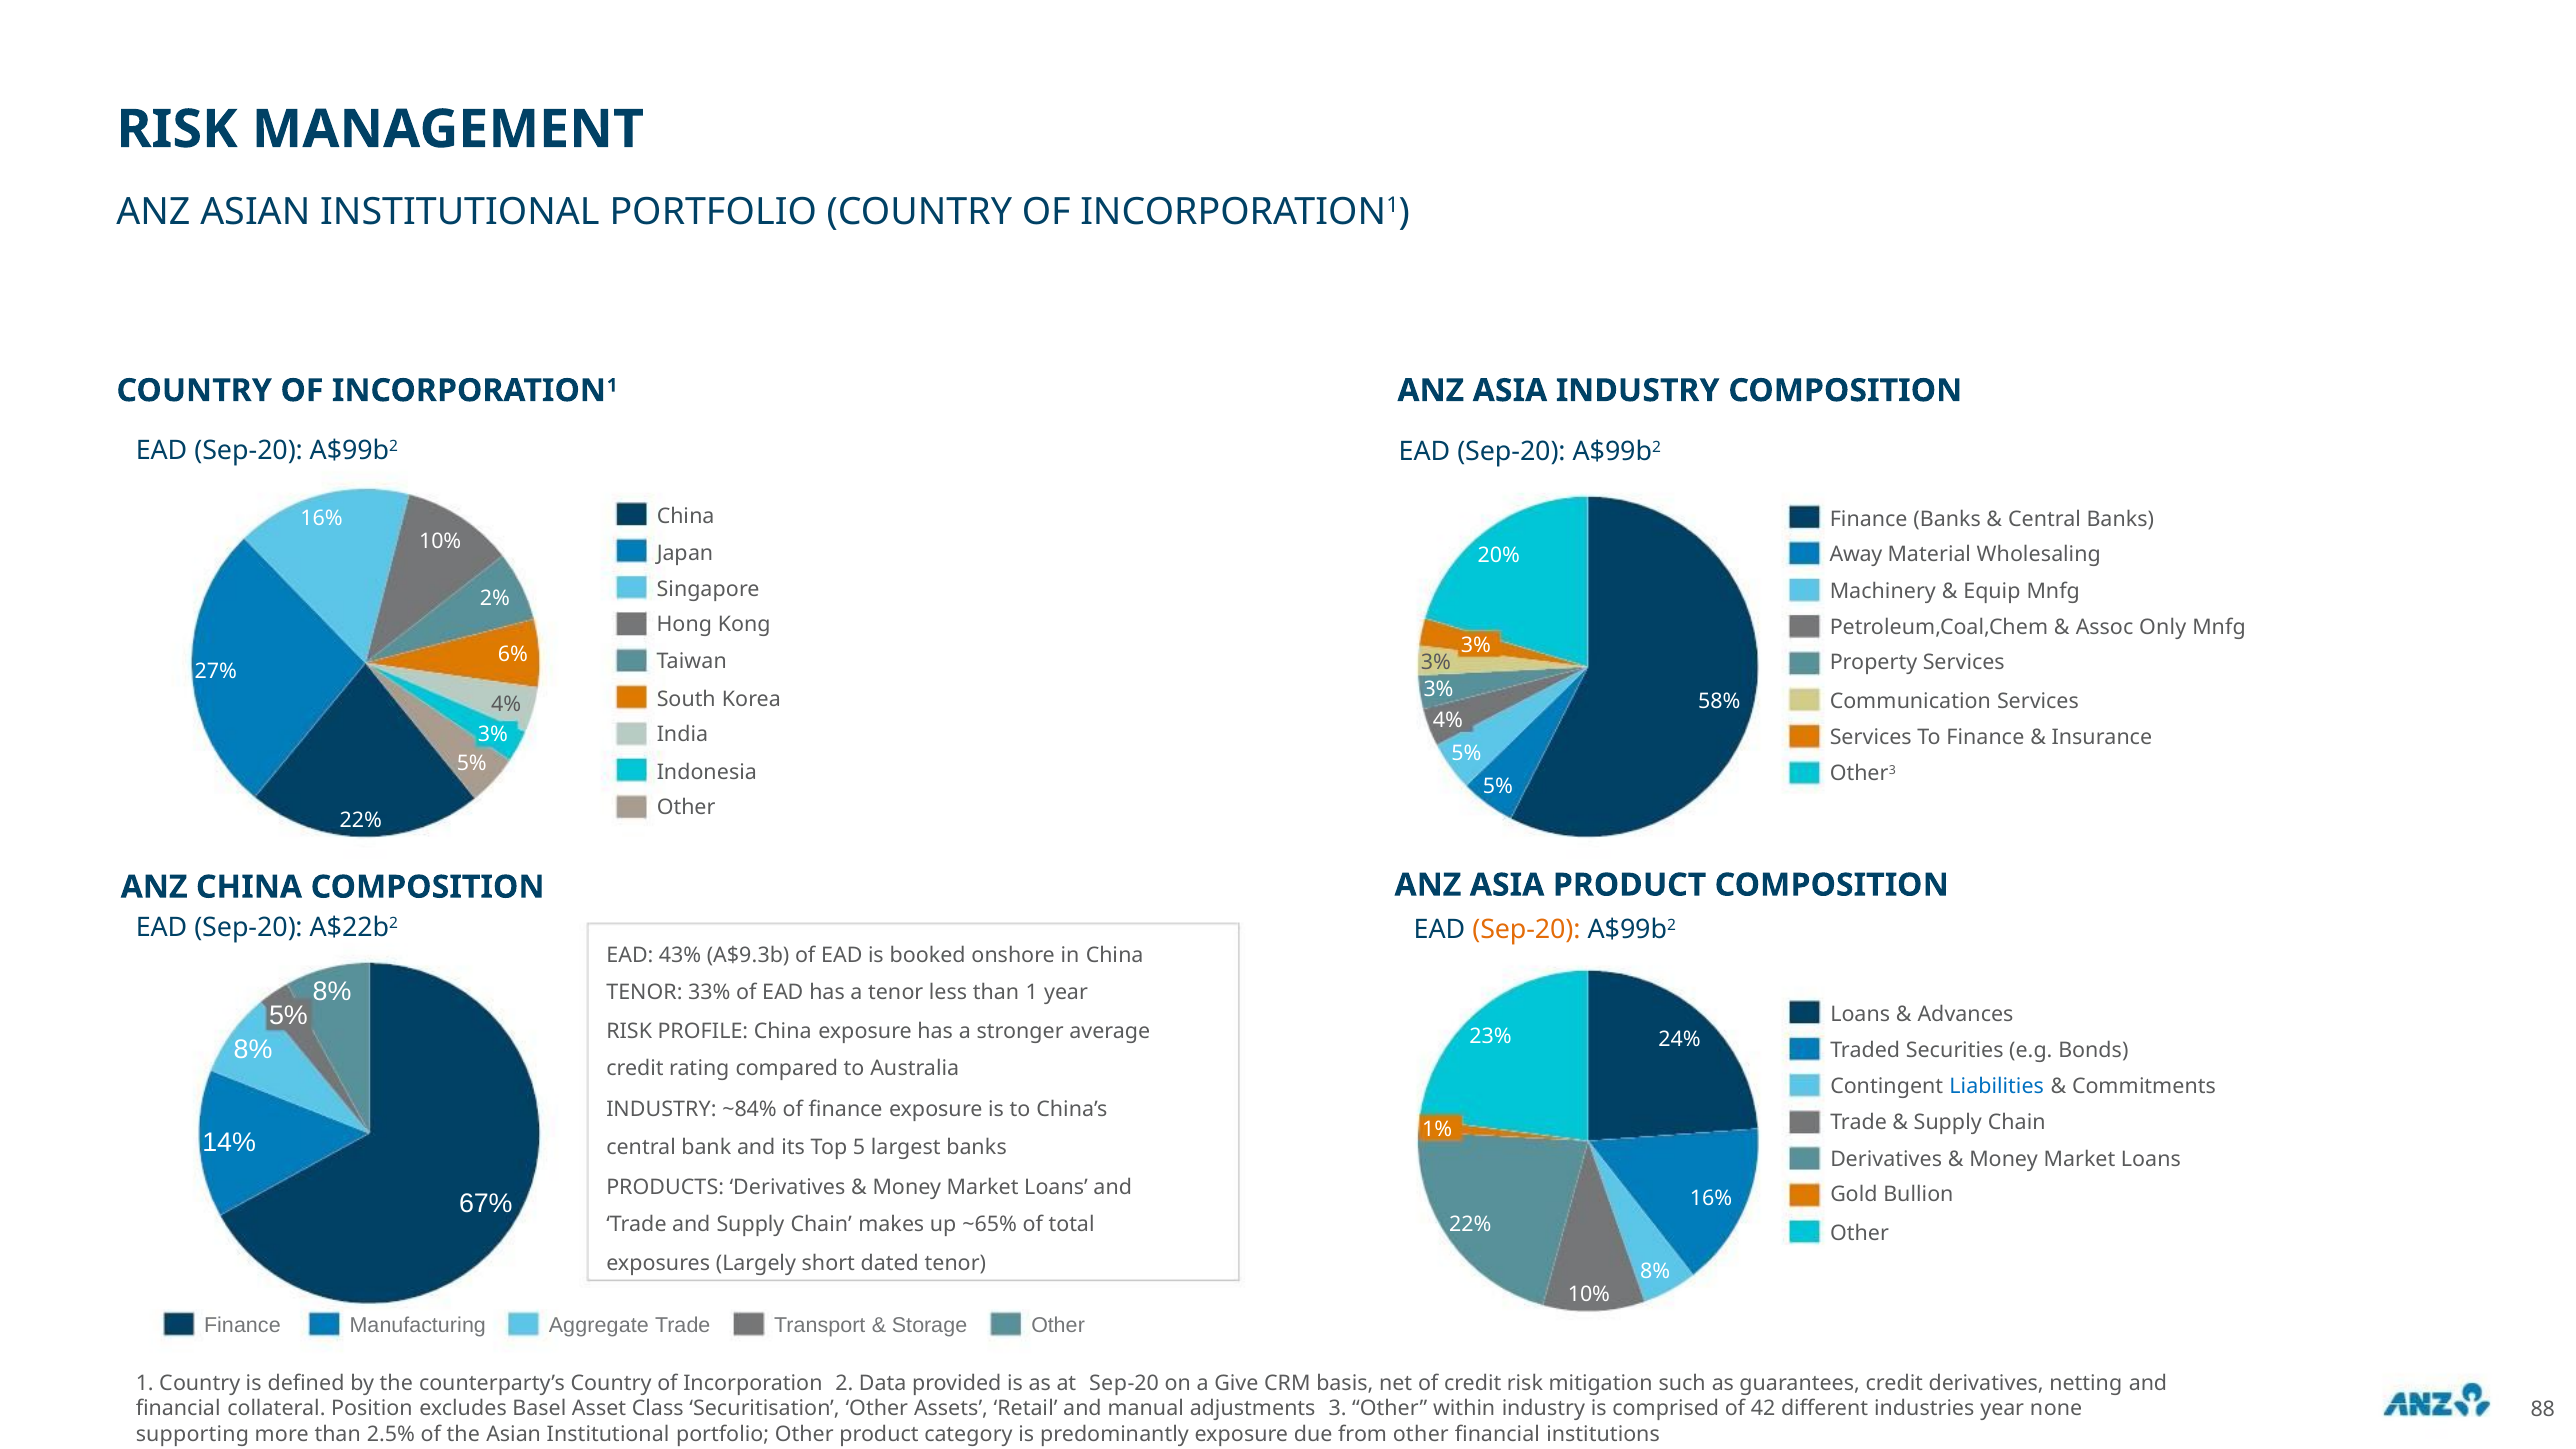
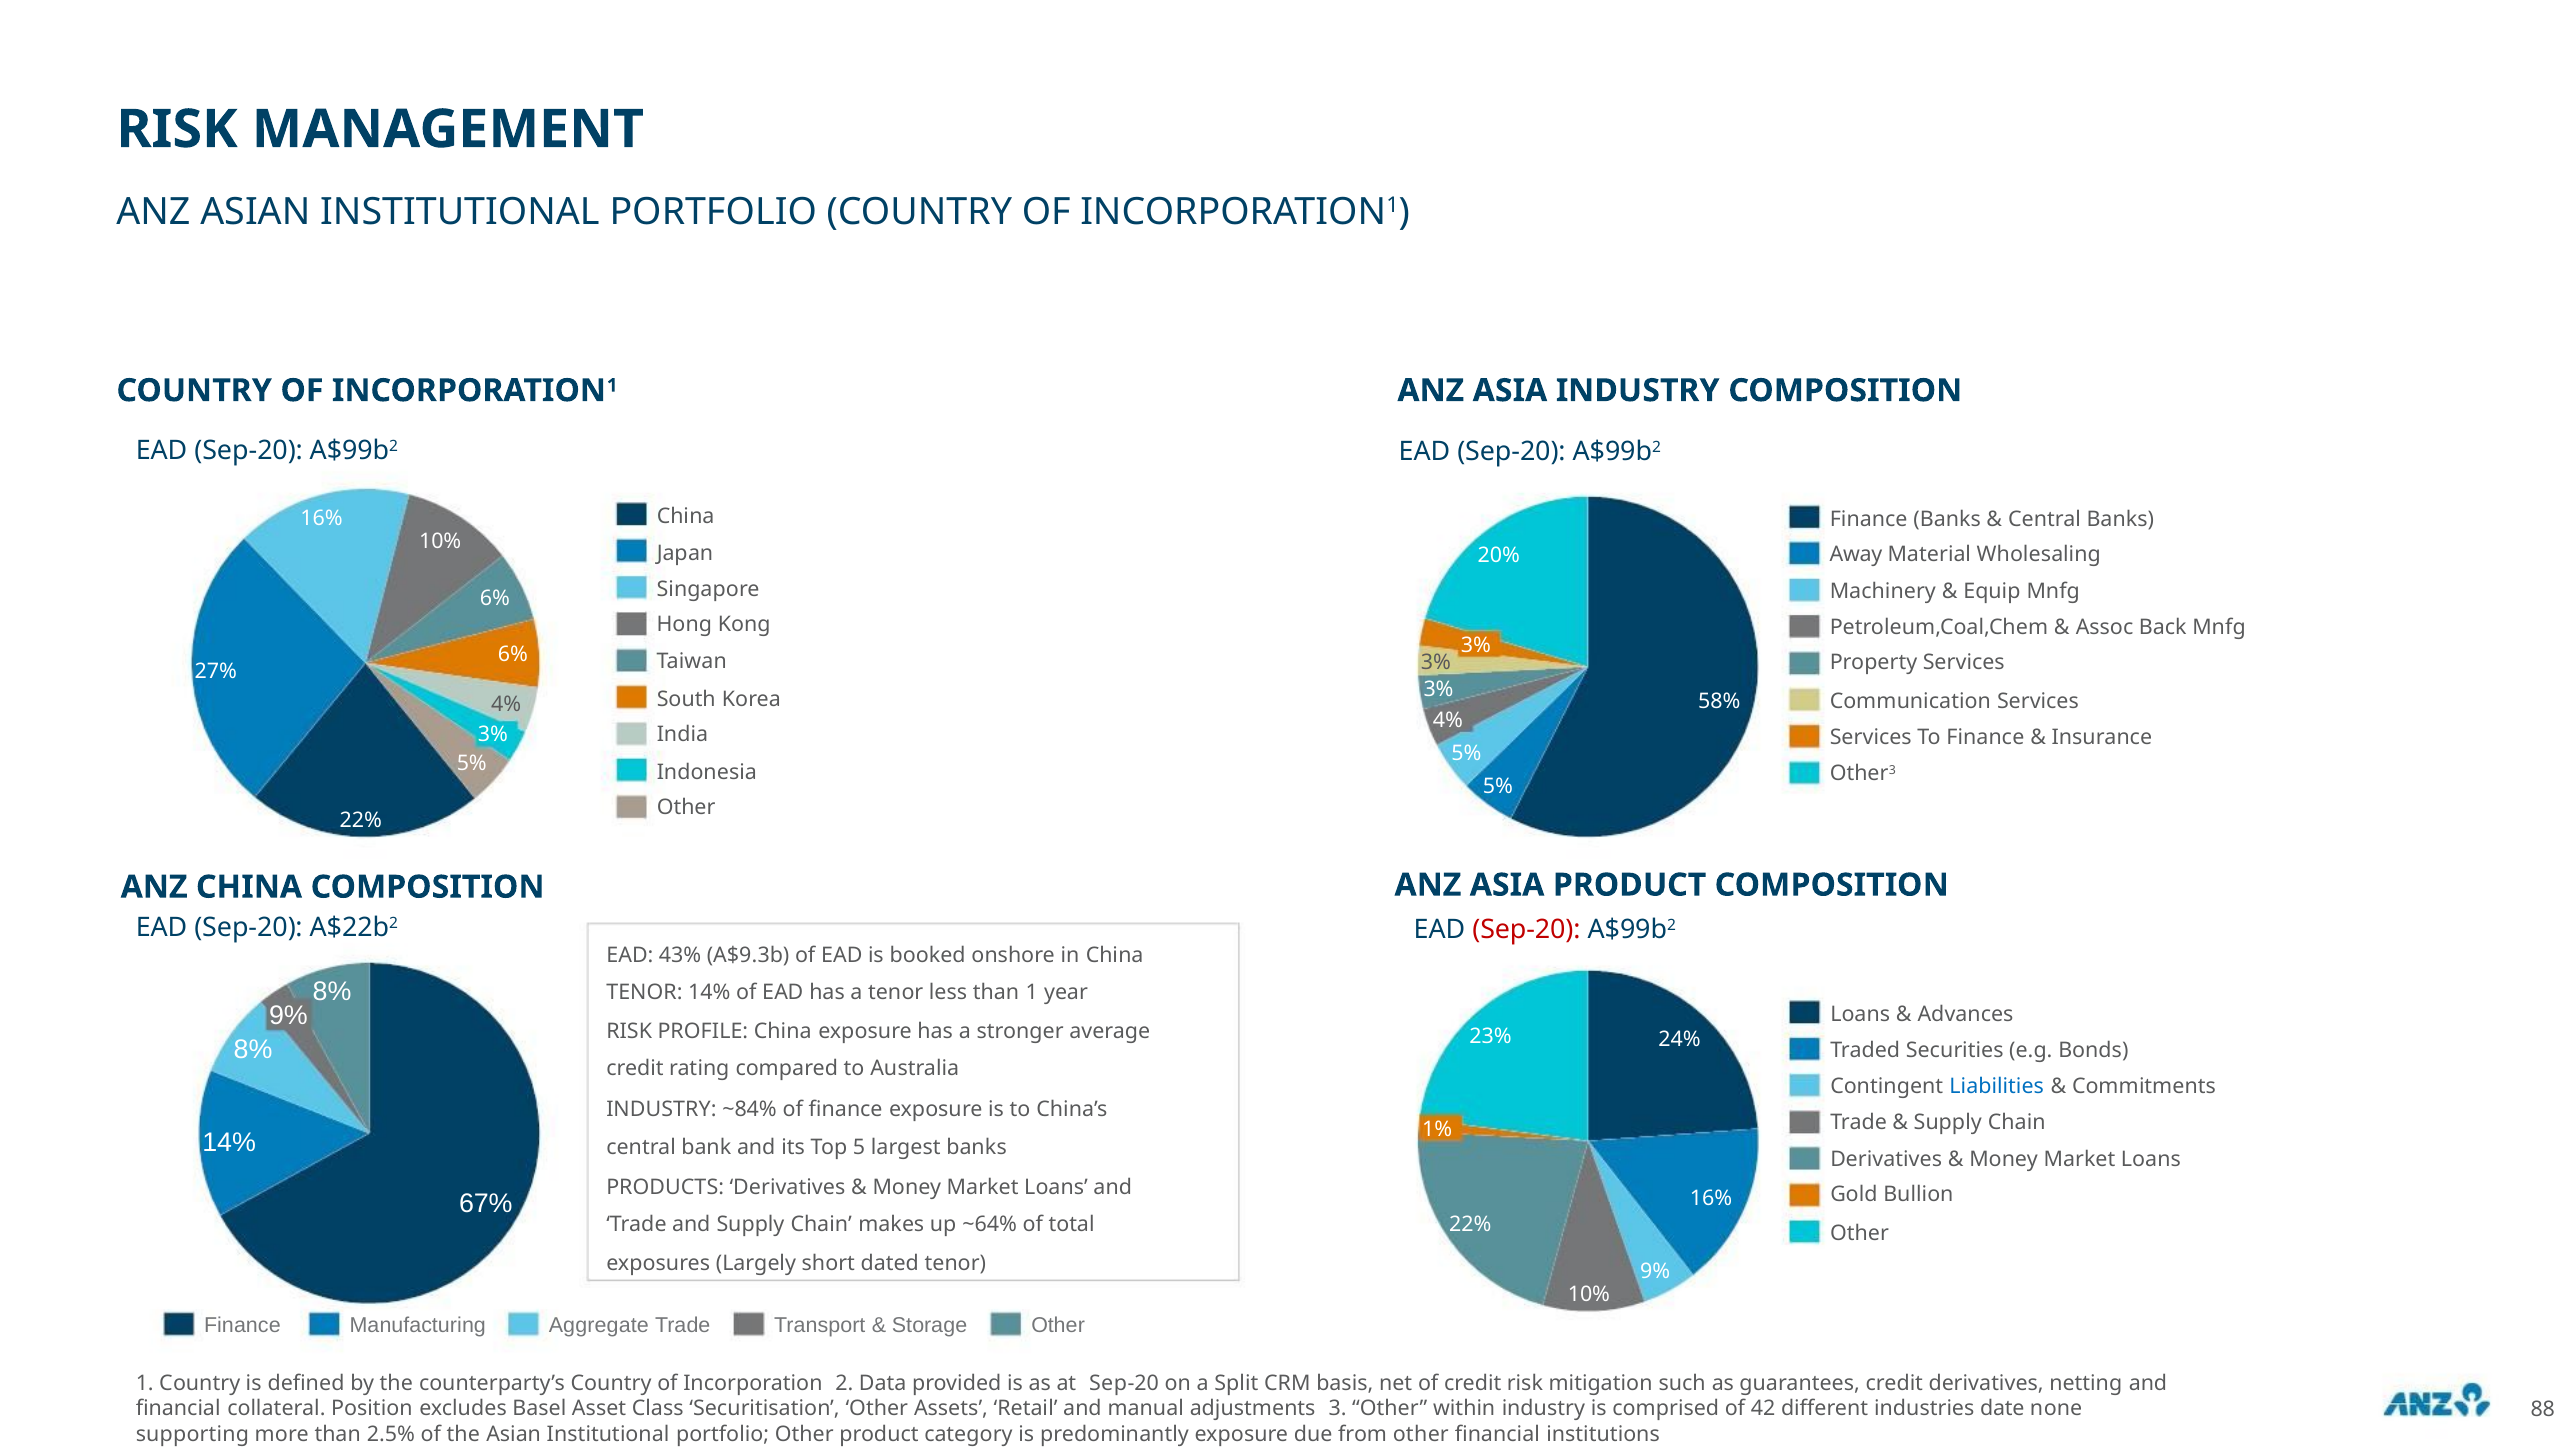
2%: 2% -> 6% (495, 598)
Only: Only -> Back (2163, 628)
Sep-20 colour: orange -> red (1526, 929)
TENOR 33%: 33% -> 14% (709, 993)
5%: 5% -> 9% (288, 1015)
~65%: ~65% -> ~64% (990, 1224)
8%: 8% -> 9% (1655, 1271)
Give: Give -> Split (1236, 1383)
industries year: year -> date (2002, 1409)
